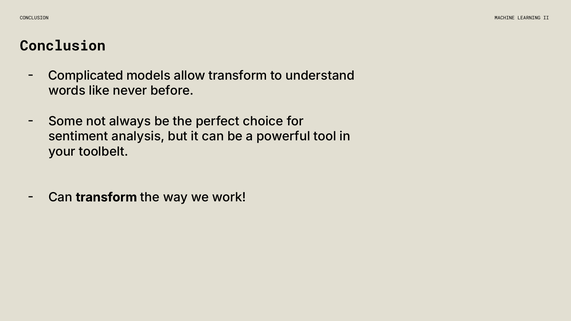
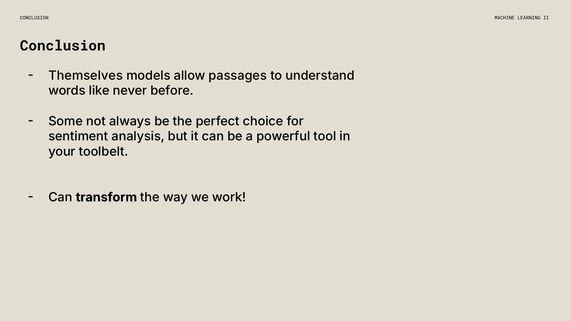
Complicated: Complicated -> Themselves (86, 76)
allow transform: transform -> passages (238, 76)
